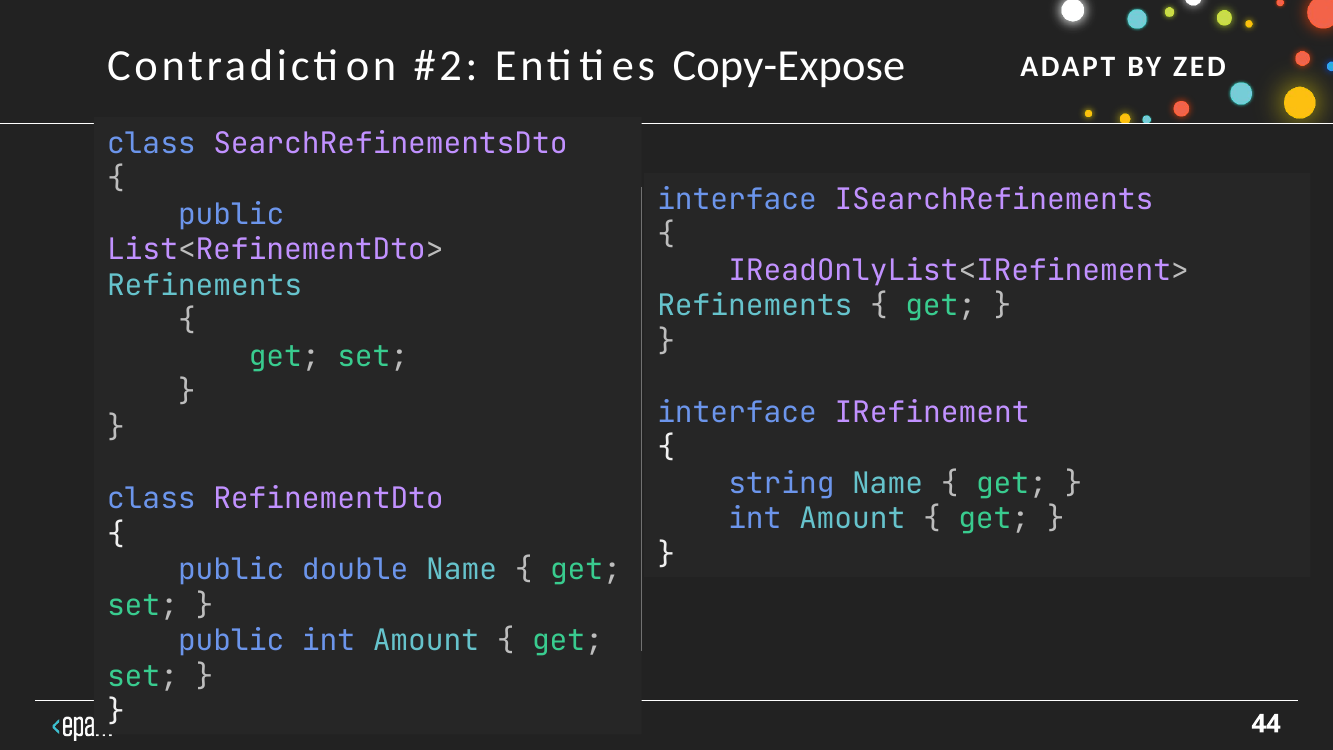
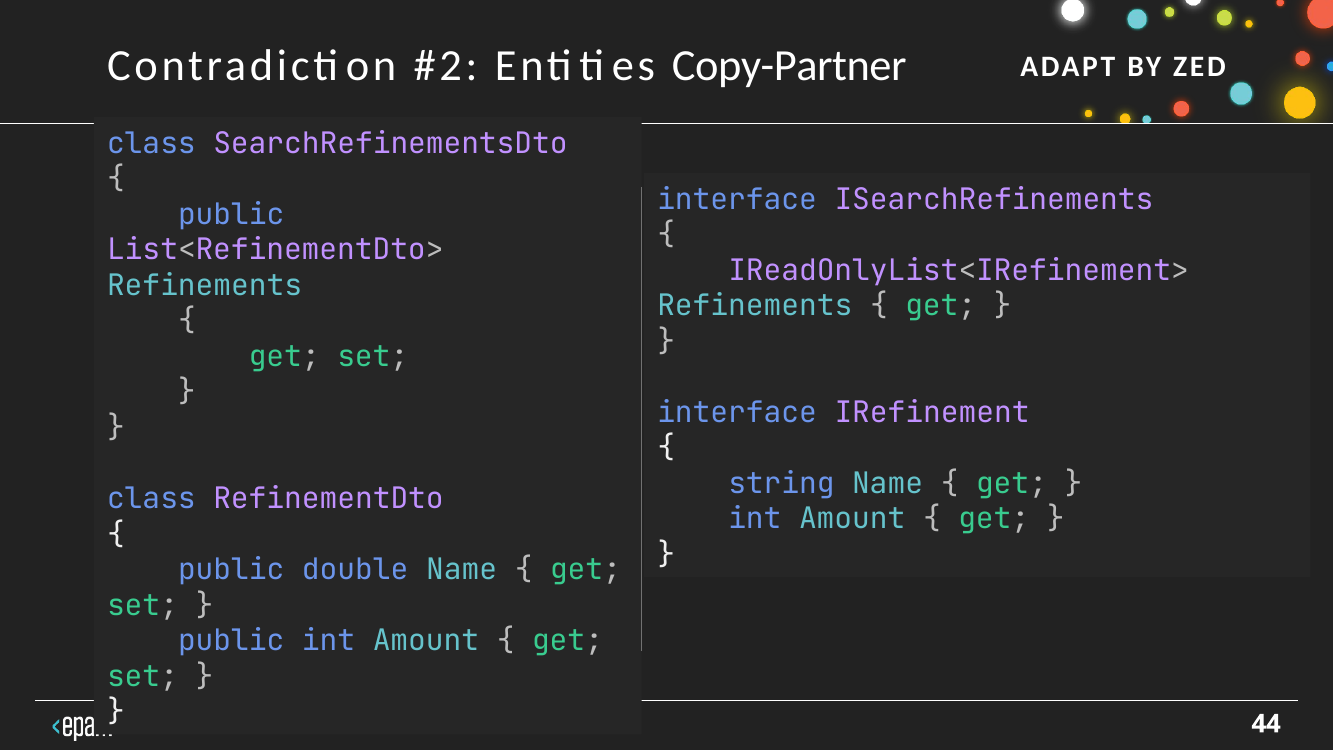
Copy-Expose: Copy-Expose -> Copy-Partner (789, 66)
